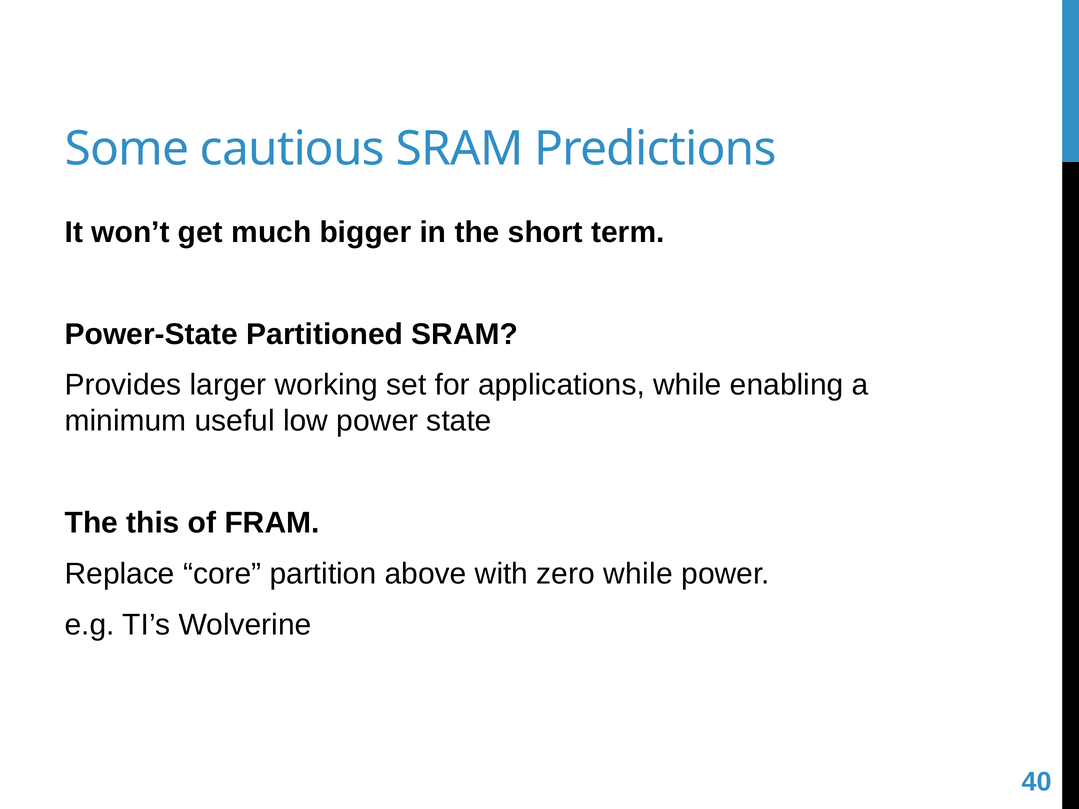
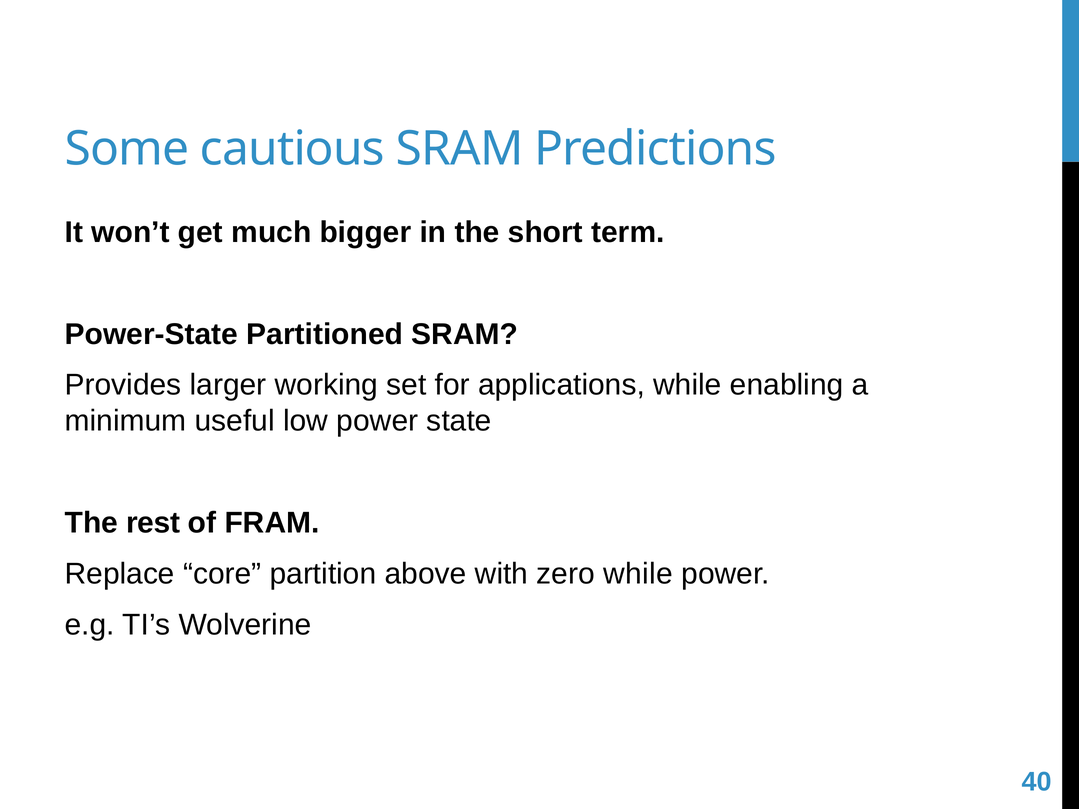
this: this -> rest (153, 523)
